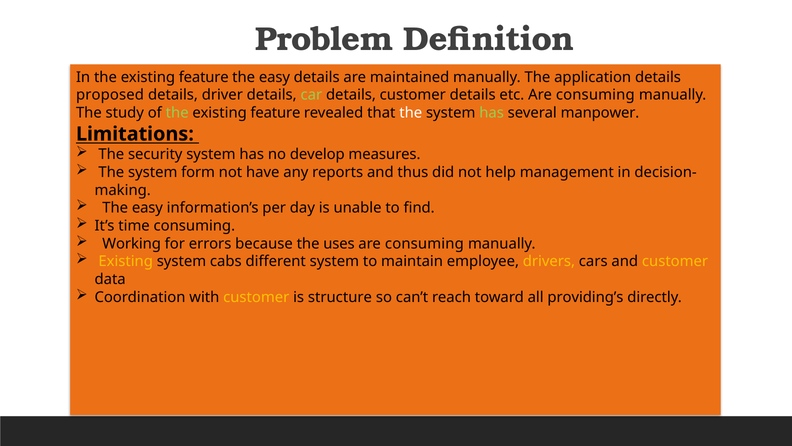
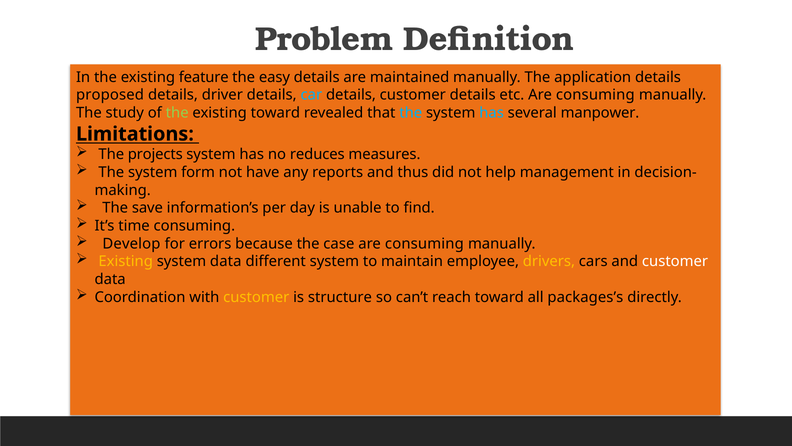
car colour: light green -> light blue (311, 95)
feature: feature -> toward (275, 113)
the colour: white -> light blue (411, 113)
has colour: light green -> light blue (492, 113)
security: security -> projects (155, 154)
develop: develop -> reduces (317, 154)
easy: easy -> save (147, 208)
Working: Working -> Develop (131, 243)
uses: uses -> case (339, 243)
system cabs: cabs -> data (226, 261)
customer colour: yellow -> white (675, 261)
providing’s: providing’s -> packages’s (585, 297)
